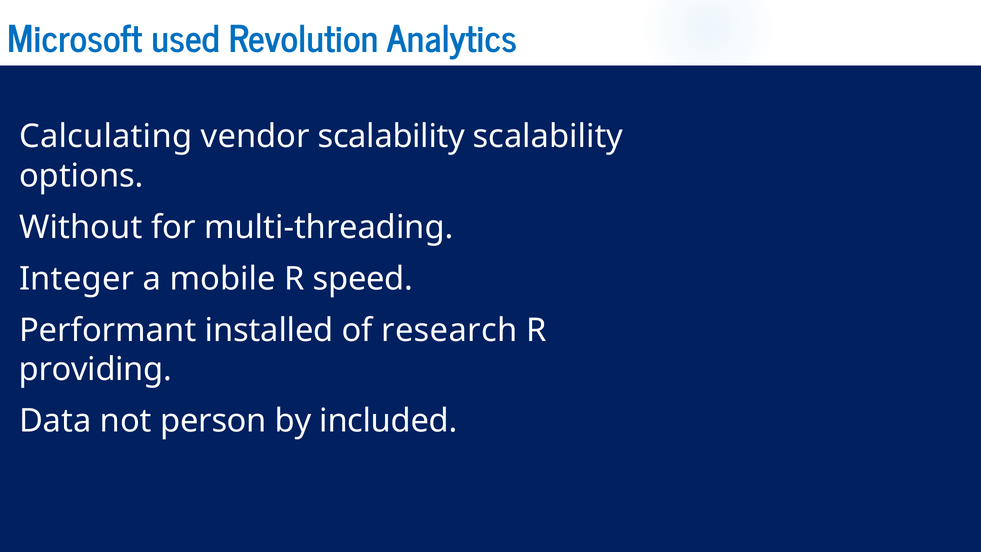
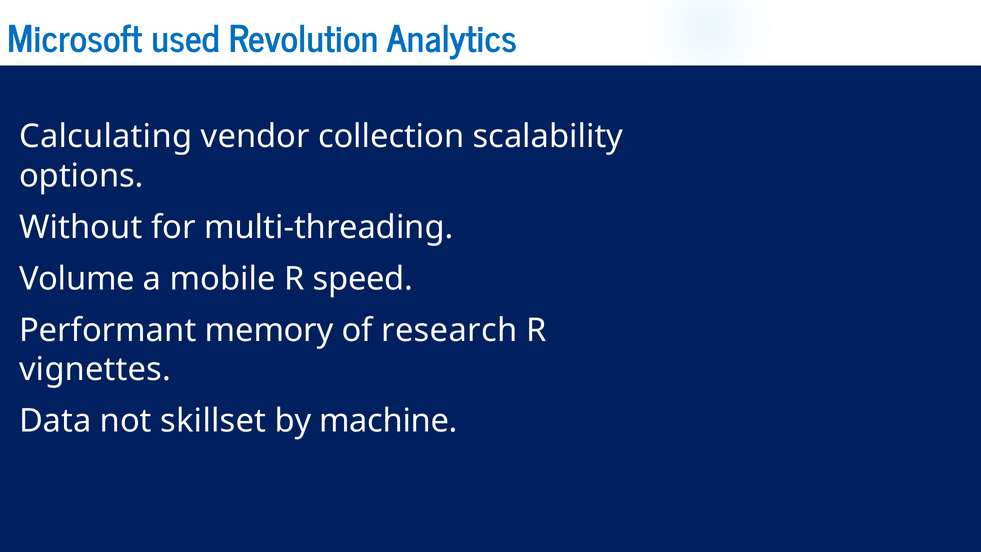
vendor scalability: scalability -> collection (391, 136)
Integer: Integer -> Volume (77, 279)
installed: installed -> memory (269, 330)
providing: providing -> vignettes (95, 369)
person: person -> skillset (213, 421)
included: included -> machine (388, 421)
